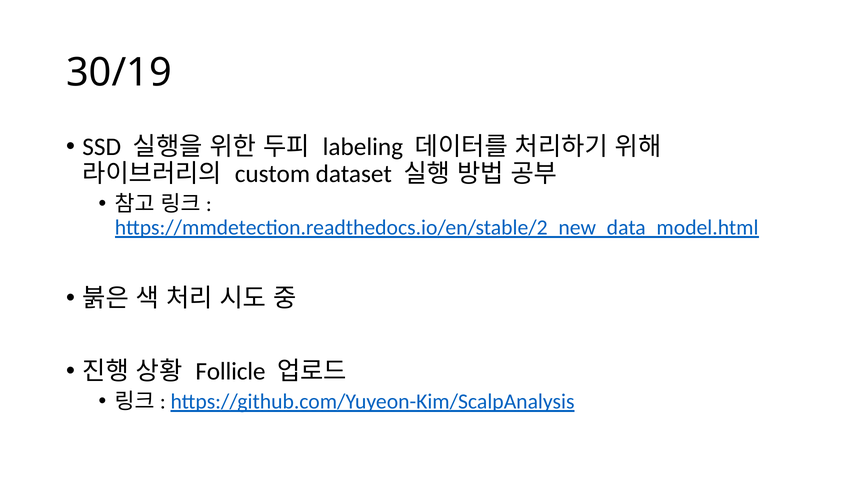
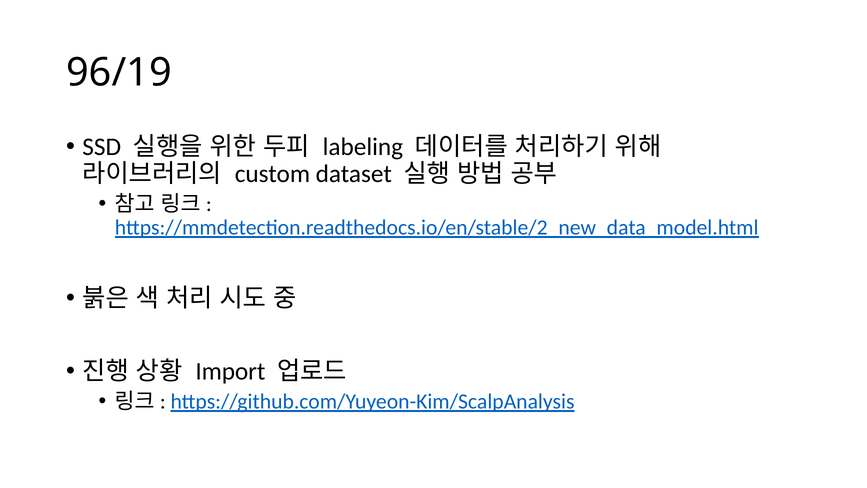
30/19: 30/19 -> 96/19 (119, 73)
Follicle: Follicle -> Import (230, 371)
